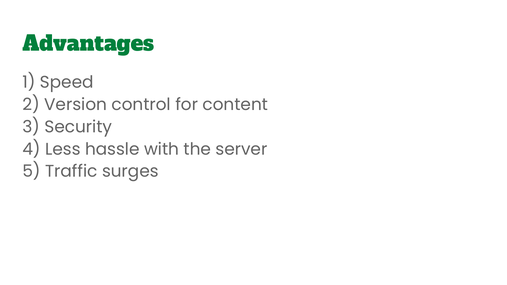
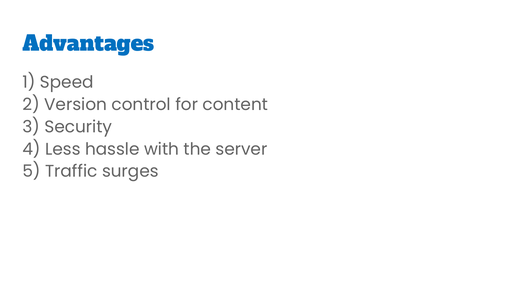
Advantages colour: green -> blue (88, 44)
